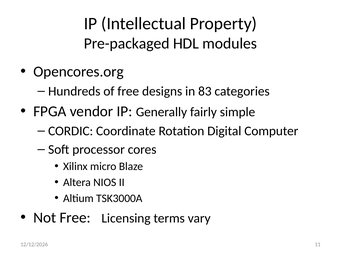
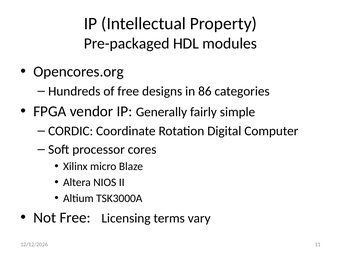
83: 83 -> 86 (205, 91)
